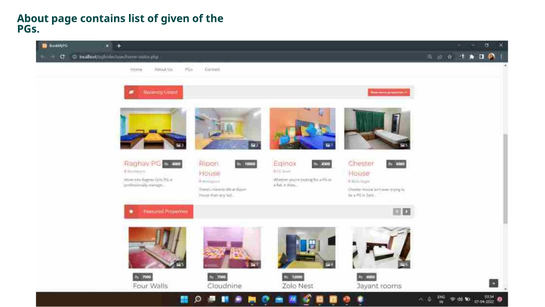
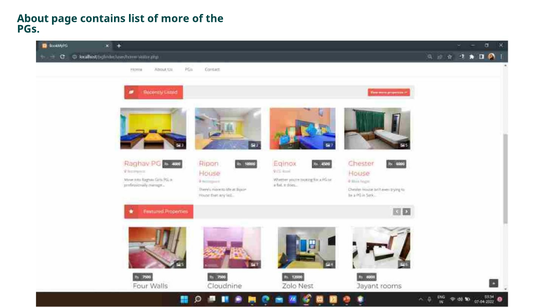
given: given -> more (175, 19)
